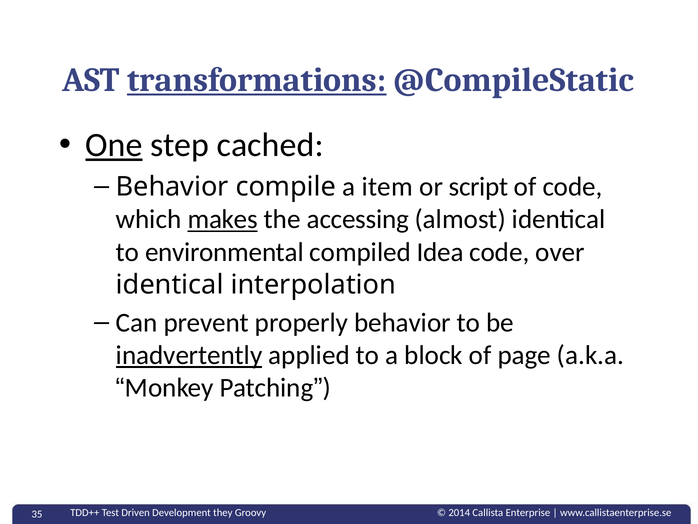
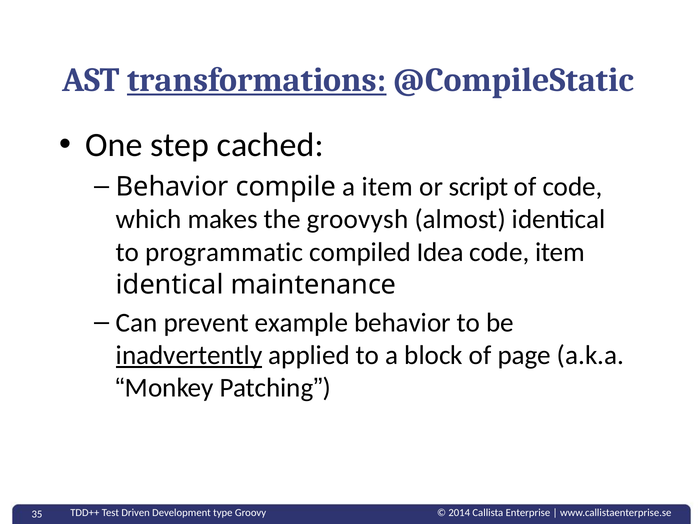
One underline: present -> none (114, 145)
makes underline: present -> none (223, 219)
accessing: accessing -> groovysh (358, 219)
environmental: environmental -> programmatic (224, 252)
code over: over -> item (560, 252)
interpolation: interpolation -> maintenance (313, 284)
properly: properly -> example (302, 322)
they: they -> type (223, 512)
